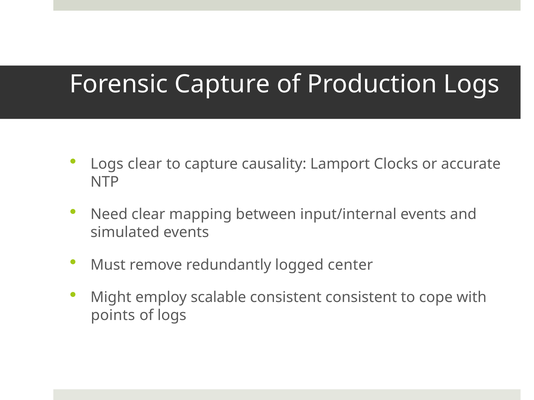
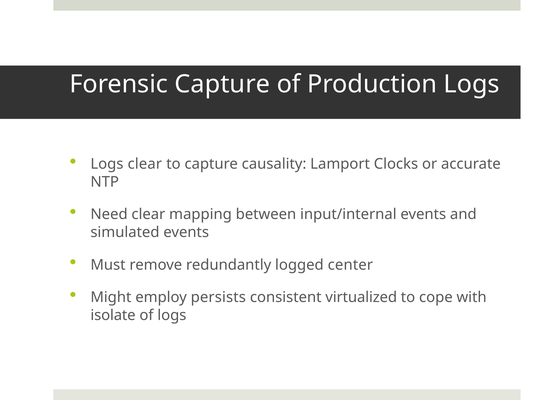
scalable: scalable -> persists (218, 298)
consistent consistent: consistent -> virtualized (361, 298)
points: points -> isolate (113, 316)
